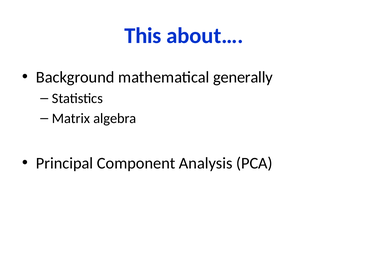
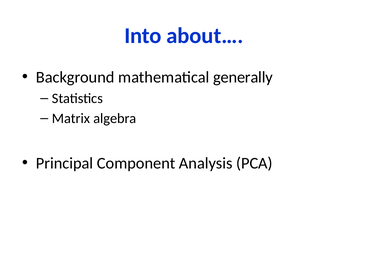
This: This -> Into (143, 36)
